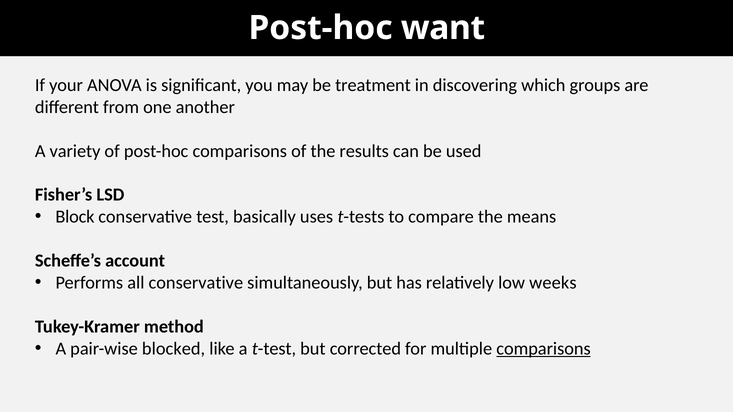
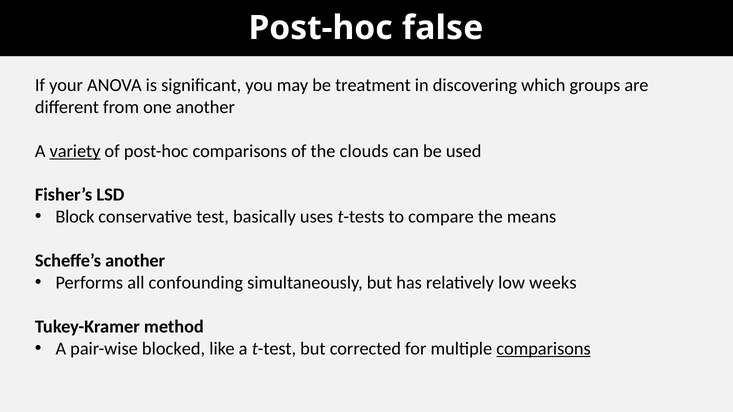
want: want -> false (443, 28)
variety underline: none -> present (75, 151)
results: results -> clouds (364, 151)
Scheffe’s account: account -> another (135, 261)
all conservative: conservative -> confounding (196, 283)
